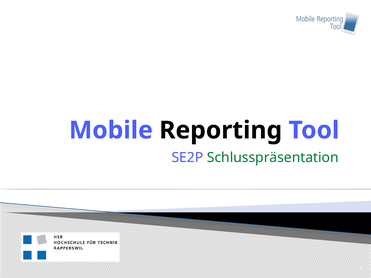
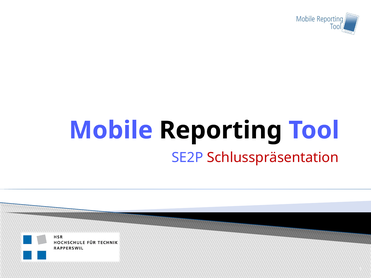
Schlusspräsentation colour: green -> red (273, 158)
